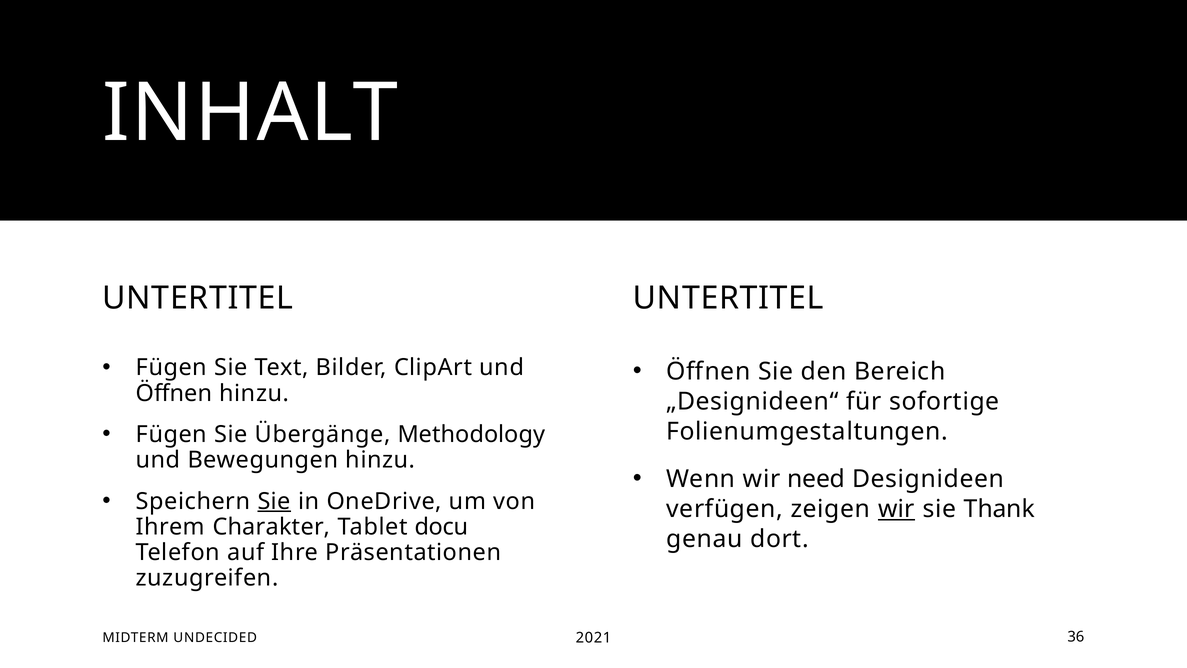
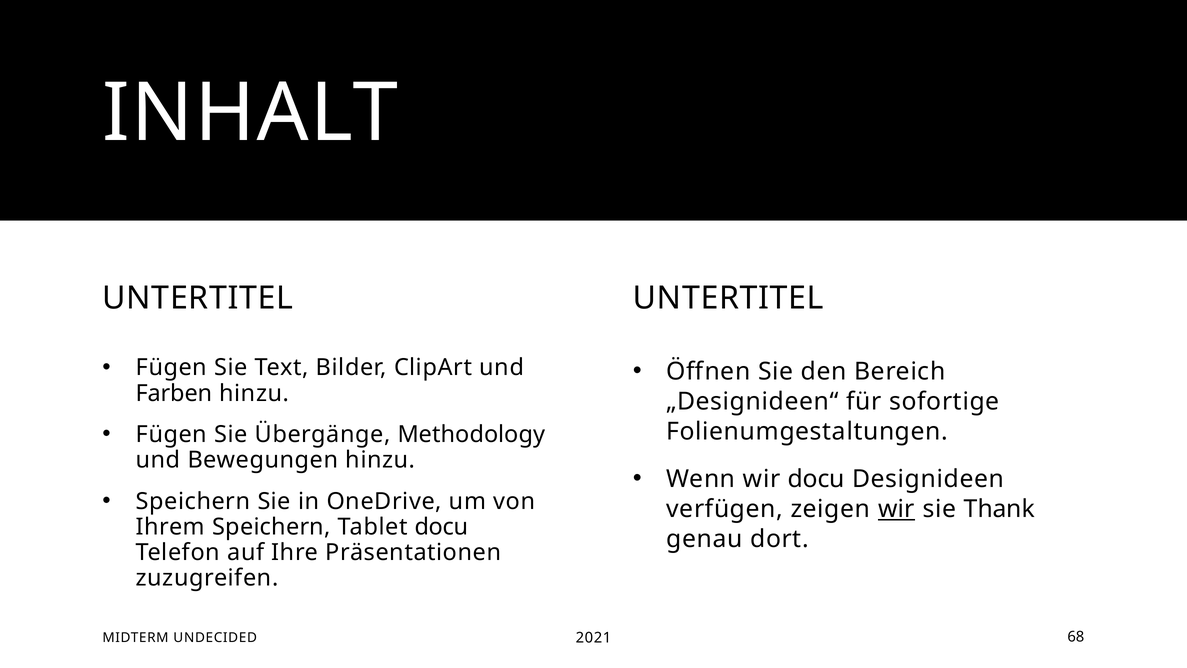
Öffnen: Öffnen -> Farben (174, 393)
wir need: need -> docu (816, 479)
Sie underline: present -> none (274, 501)
Ihrem Charakter: Charakter -> Speichern (271, 527)
36: 36 -> 68 (1076, 636)
